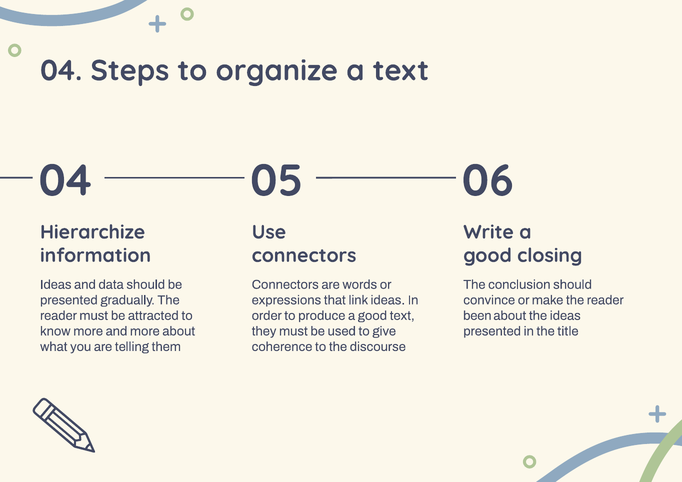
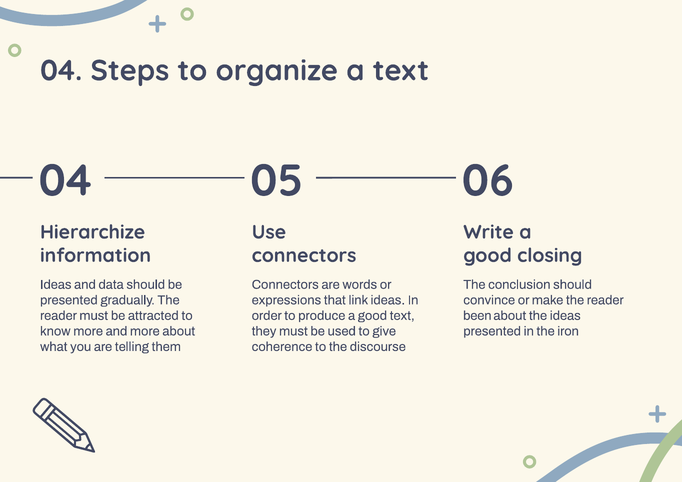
title: title -> iron (568, 331)
